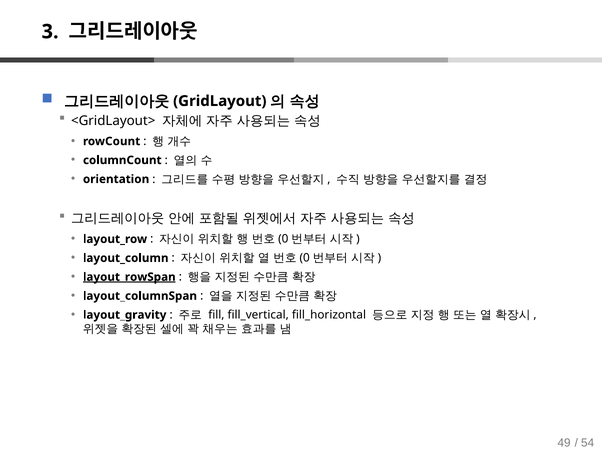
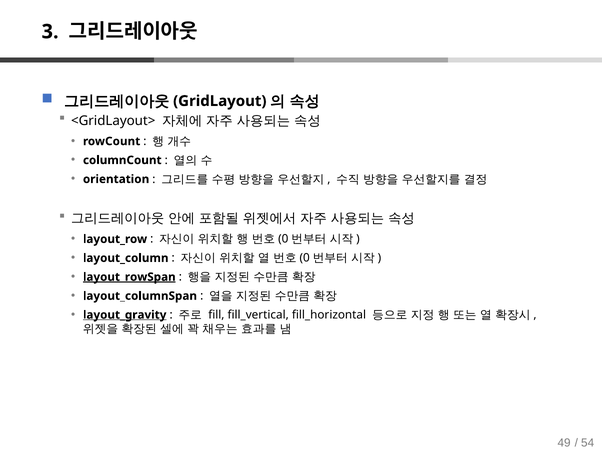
layout_gravity underline: none -> present (125, 315)
